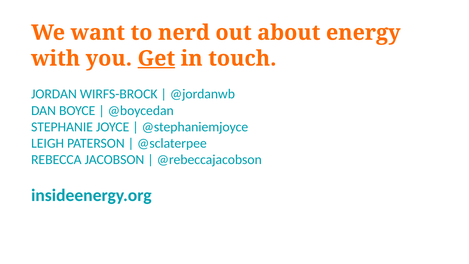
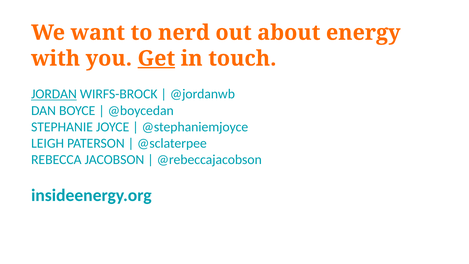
JORDAN underline: none -> present (54, 94)
